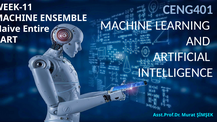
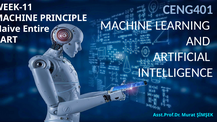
ENSEMBLE: ENSEMBLE -> PRINCIPLE (64, 18)
